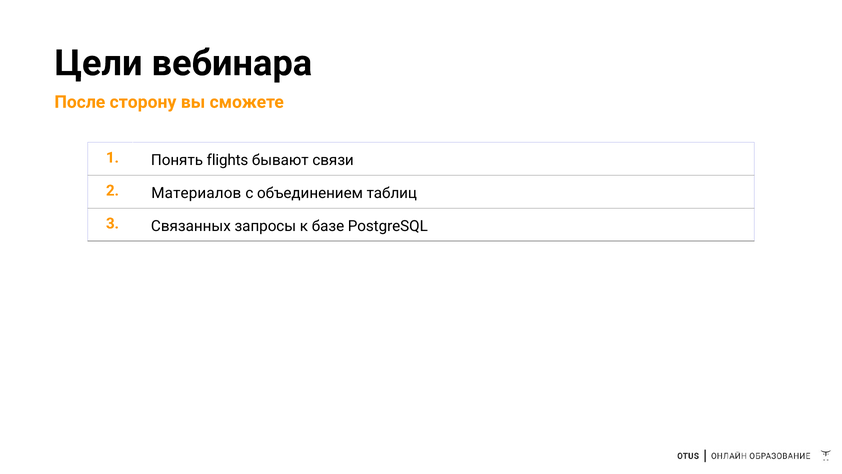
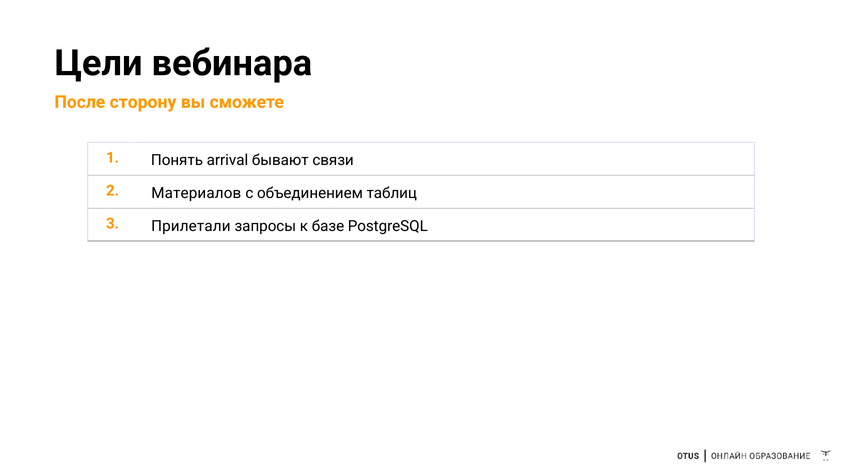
flights: flights -> arrival (227, 160)
Связанных: Связанных -> Прилетали (191, 226)
